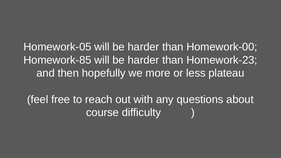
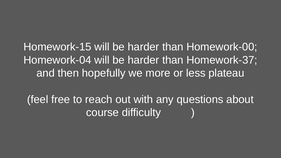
Homework-05: Homework-05 -> Homework-15 (57, 47)
Homework-85: Homework-85 -> Homework-04 (57, 60)
Homework-23: Homework-23 -> Homework-37 (222, 60)
